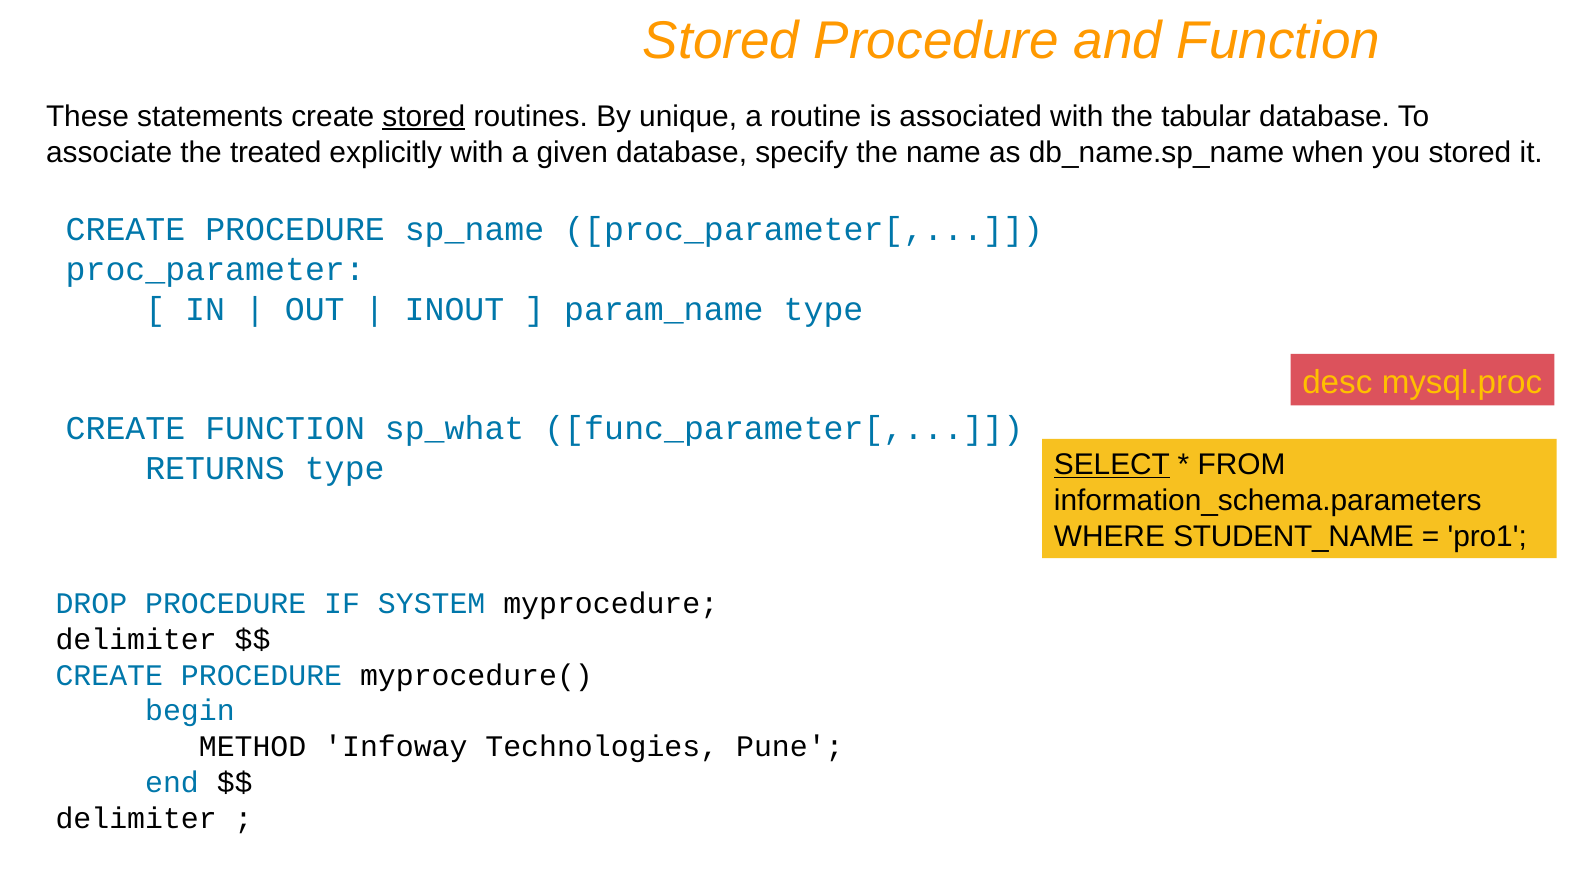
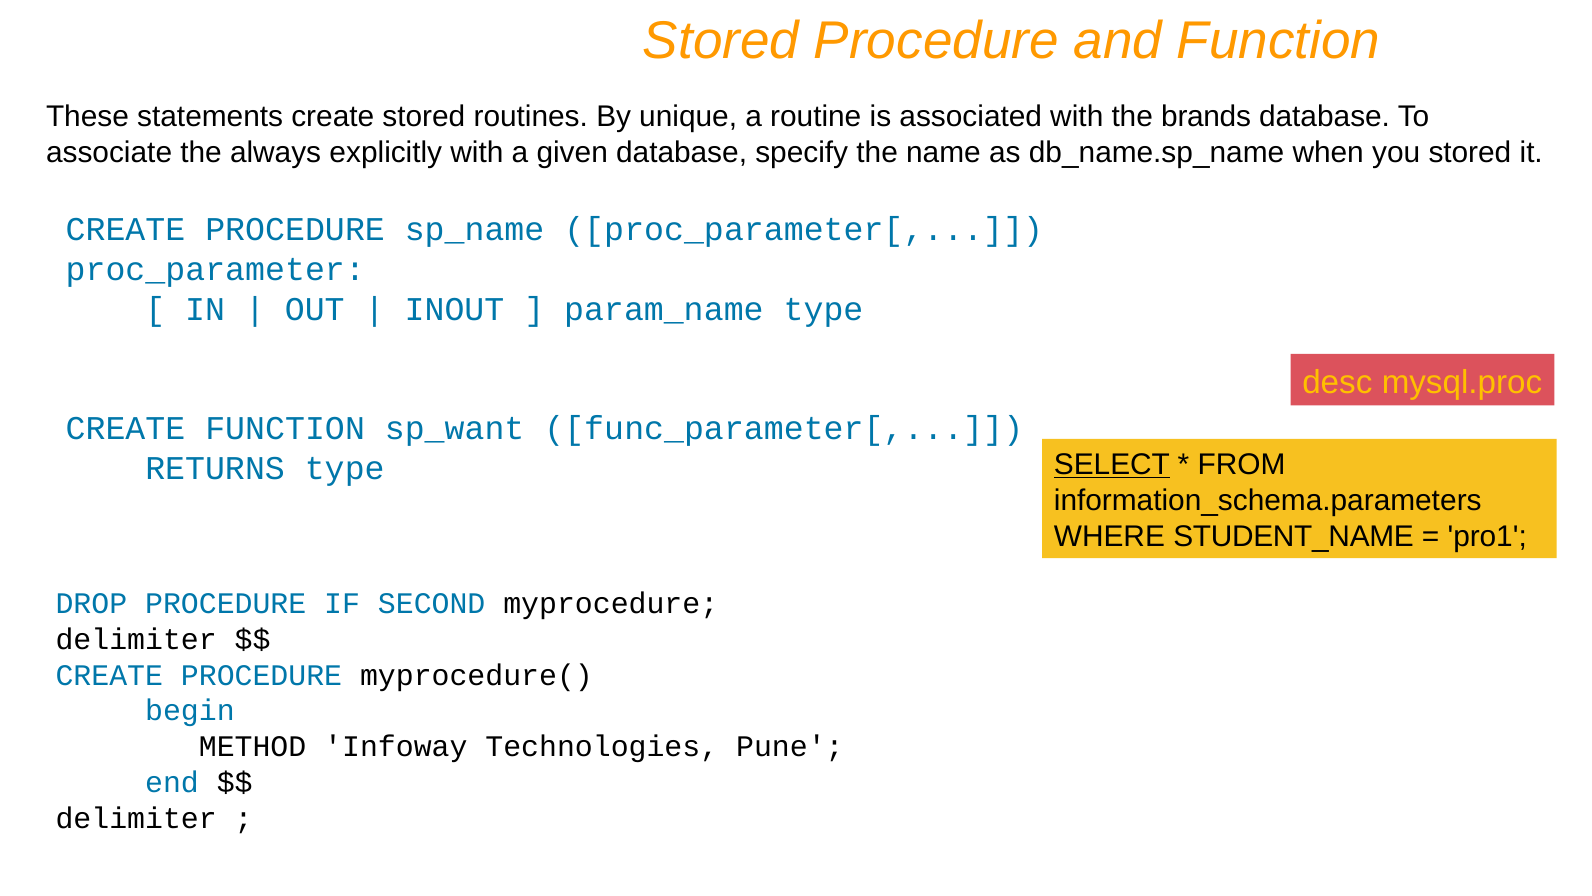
stored underline: present -> none (424, 116)
tabular: tabular -> brands (1206, 116)
treated: treated -> always (276, 152)
sp_what: sp_what -> sp_want (455, 429)
SYSTEM: SYSTEM -> SECOND (432, 603)
